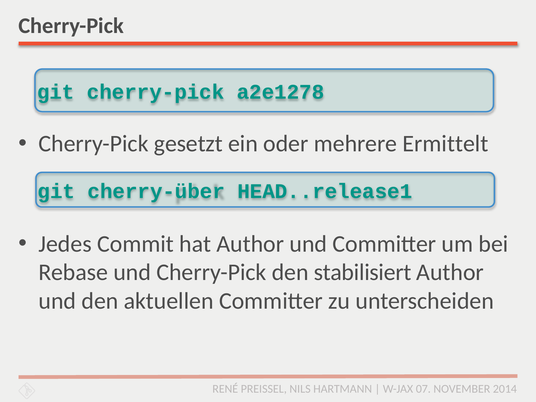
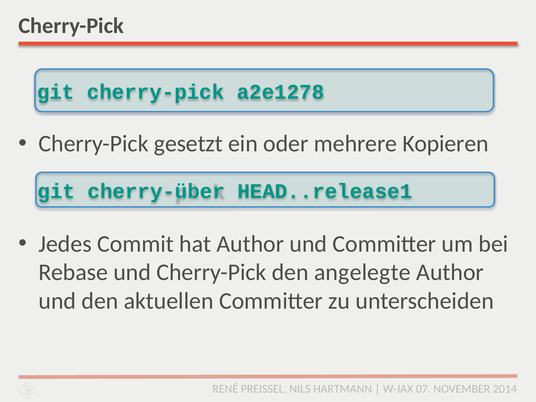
Ermittelt: Ermittelt -> Kopieren (446, 144)
stabilisiert: stabilisiert -> angelegte (362, 272)
